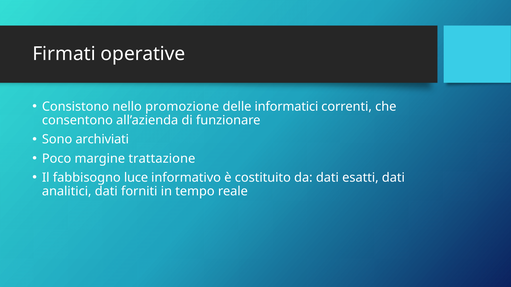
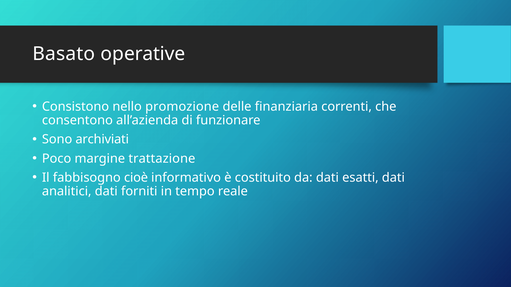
Firmati: Firmati -> Basato (64, 54)
informatici: informatici -> finanziaria (286, 107)
luce: luce -> cioè (136, 178)
